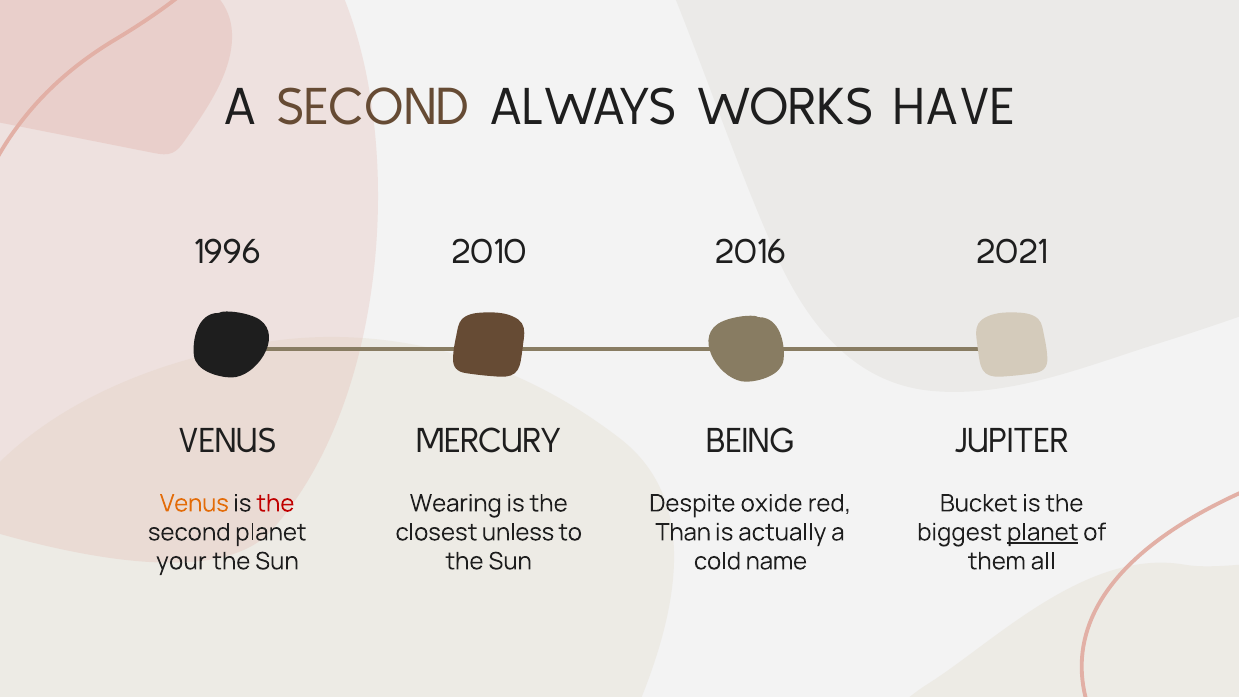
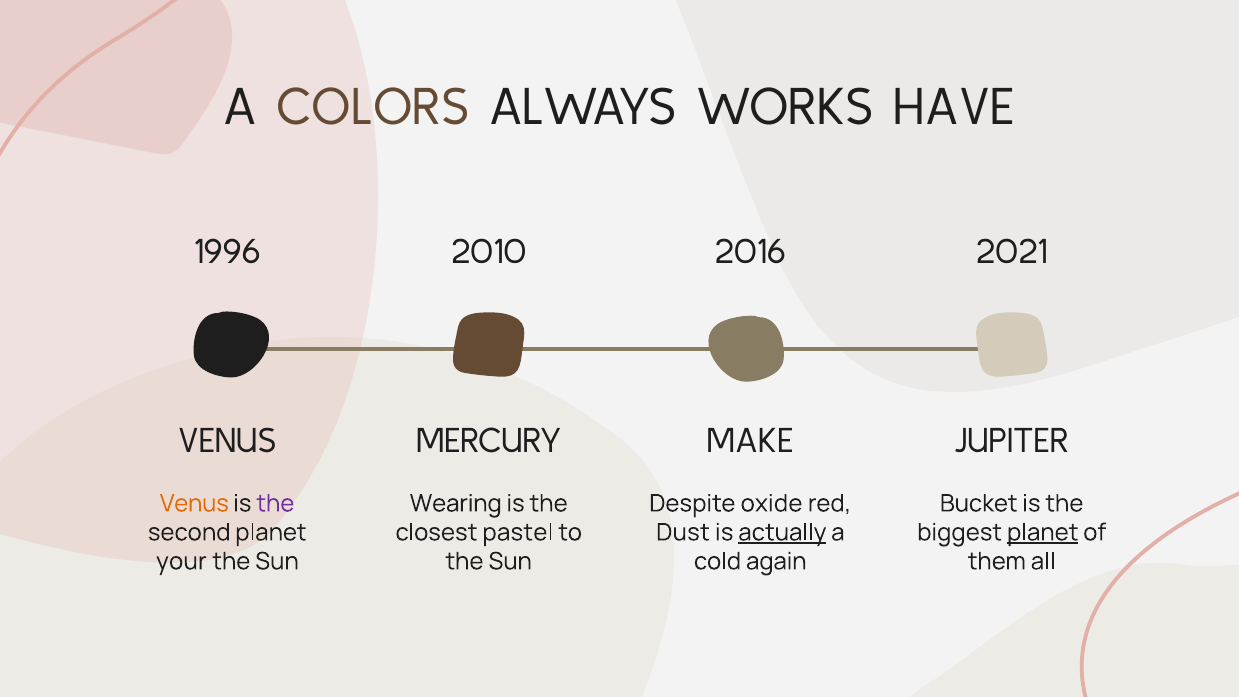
A SECOND: SECOND -> COLORS (373, 107)
BEING: BEING -> MAKE (750, 442)
the colour: red -> purple (275, 504)
unless: unless -> pastel (518, 532)
Than: Than -> Dust (683, 532)
actually underline: none -> present (782, 532)
name: name -> again (776, 561)
